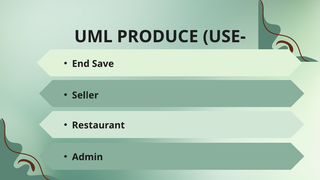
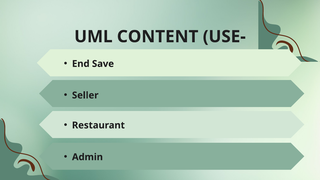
PRODUCE: PRODUCE -> CONTENT (158, 37)
